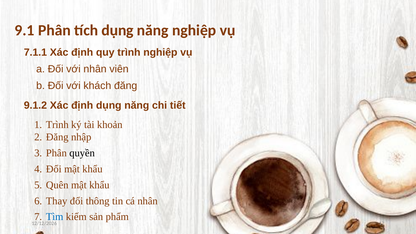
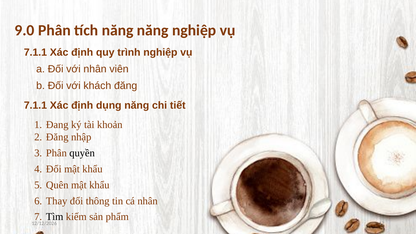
9.1: 9.1 -> 9.0 (25, 30)
tích dụng: dụng -> năng (118, 30)
9.1.2: 9.1.2 -> 7.1.1 (35, 105)
Trình: Trình -> Đang (57, 125)
Tìm colour: blue -> black (55, 217)
